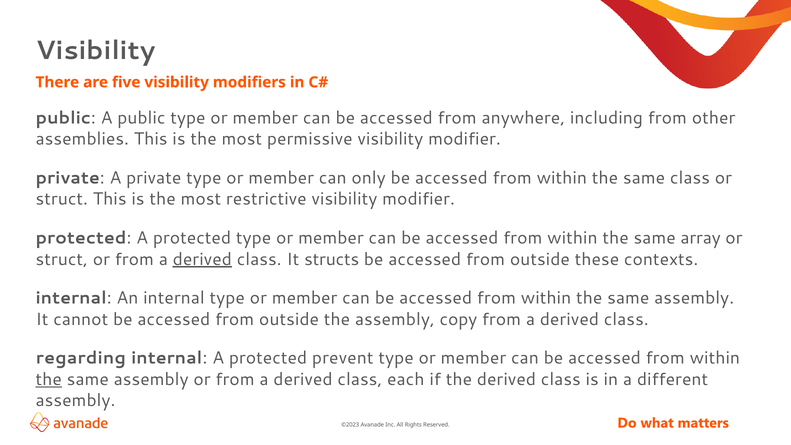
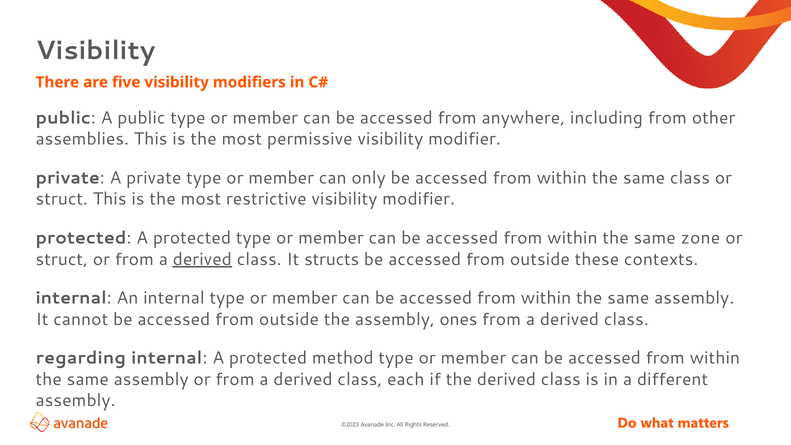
array: array -> zone (700, 238)
copy: copy -> ones (458, 319)
prevent: prevent -> method (343, 358)
the underline: present -> none (49, 379)
